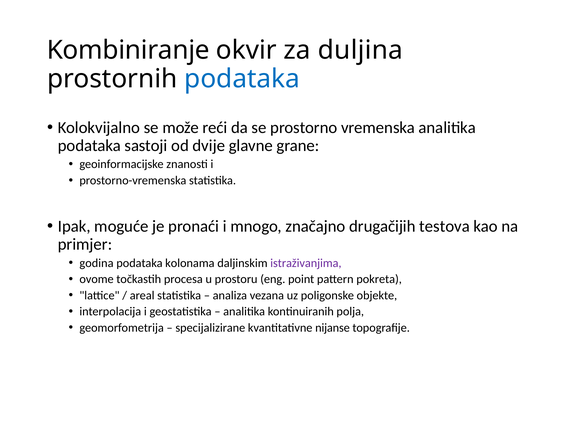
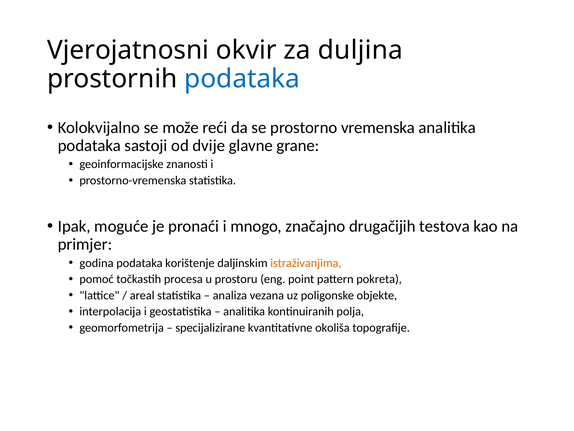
Kombiniranje: Kombiniranje -> Vjerojatnosni (128, 50)
kolonama: kolonama -> korištenje (190, 263)
istraživanjima colour: purple -> orange (306, 263)
ovome: ovome -> pomoć (97, 279)
nijanse: nijanse -> okoliša (332, 327)
